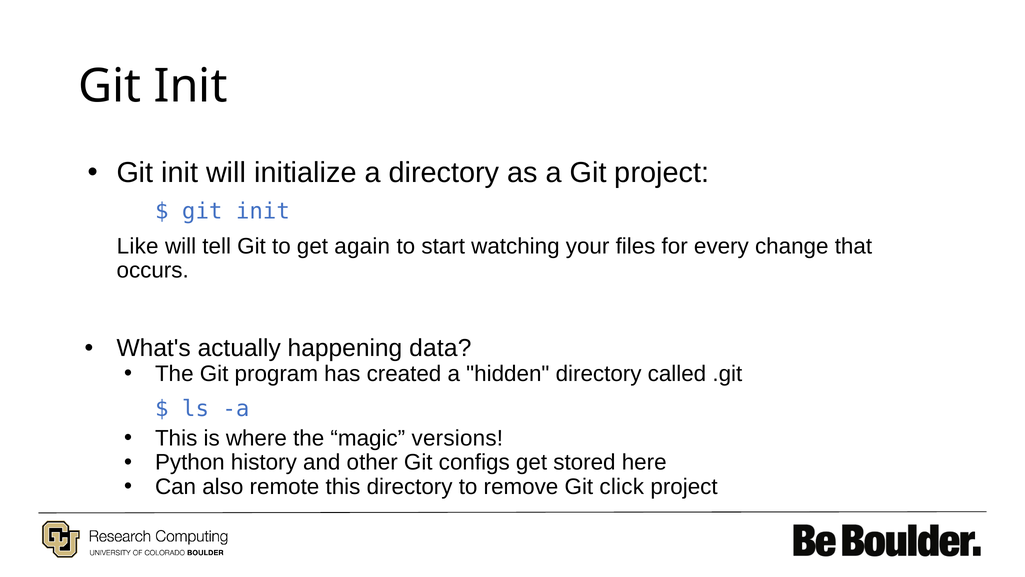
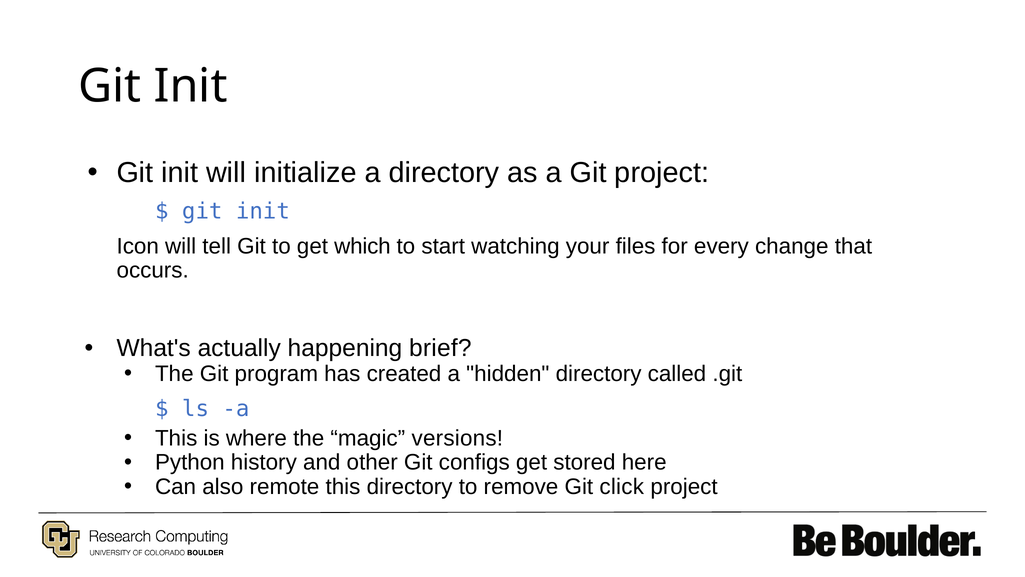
Like: Like -> Icon (138, 246)
again: again -> which (362, 246)
data: data -> brief (440, 348)
